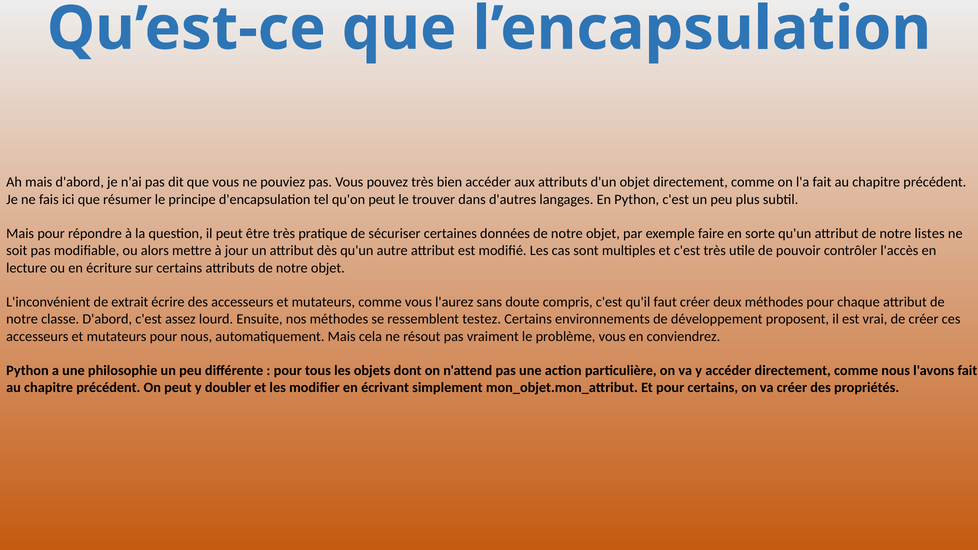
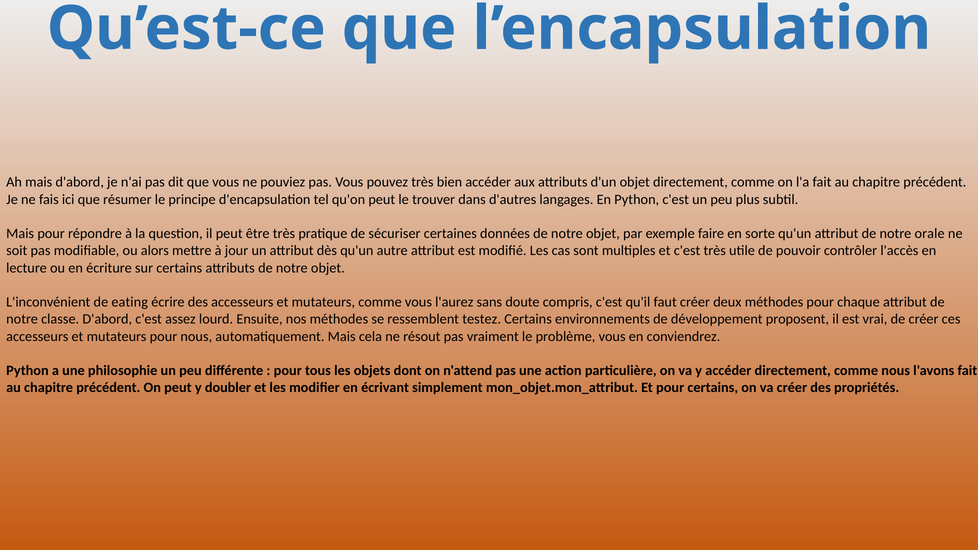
listes: listes -> orale (930, 234)
extrait: extrait -> eating (130, 302)
